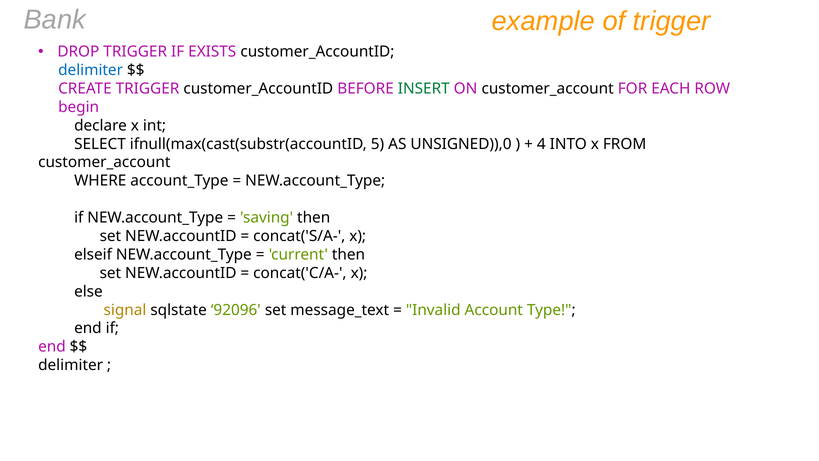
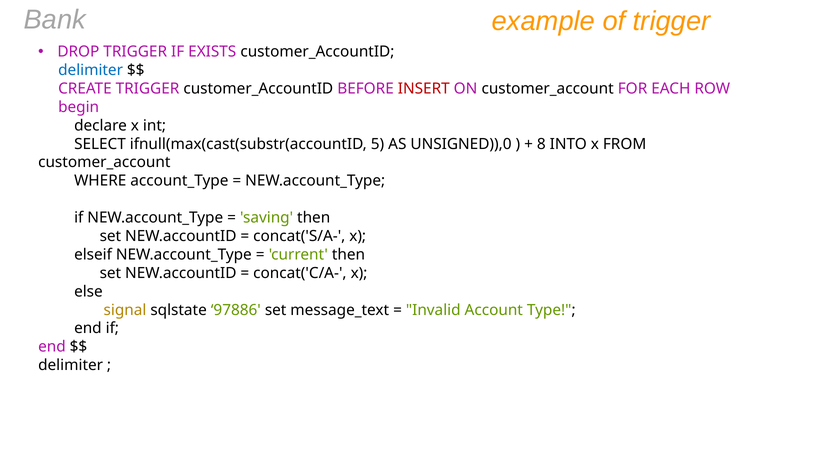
INSERT colour: green -> red (424, 89)
4: 4 -> 8 (541, 144)
92096: 92096 -> 97886 (236, 310)
